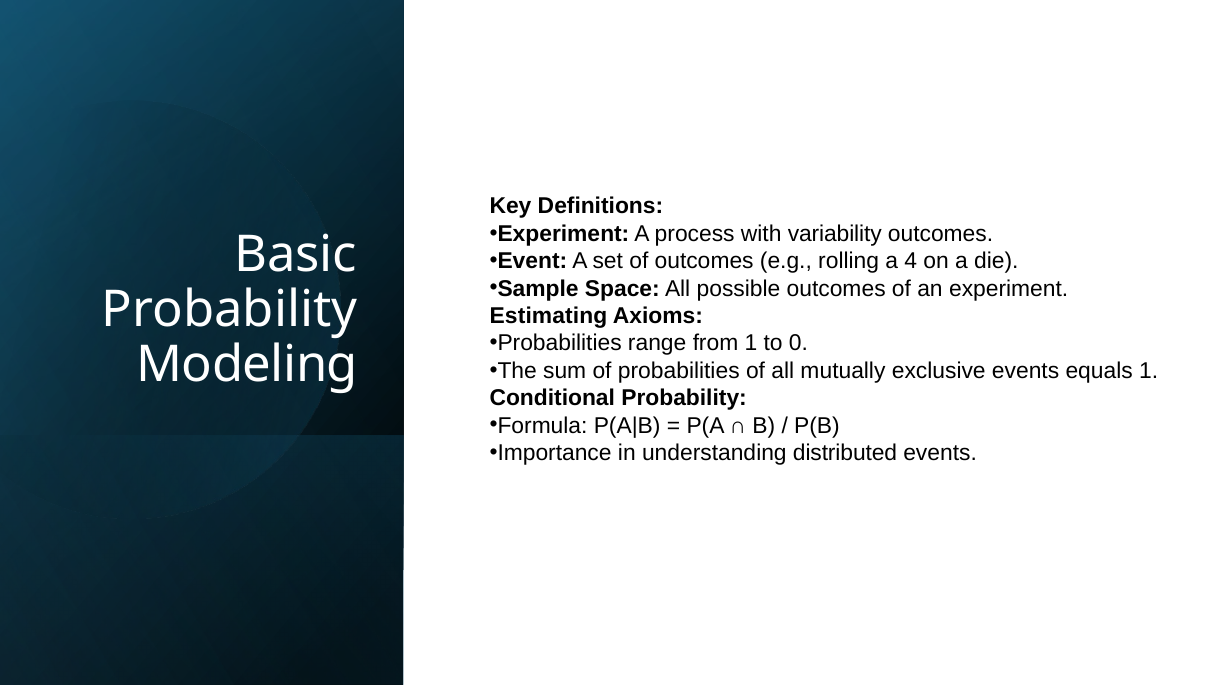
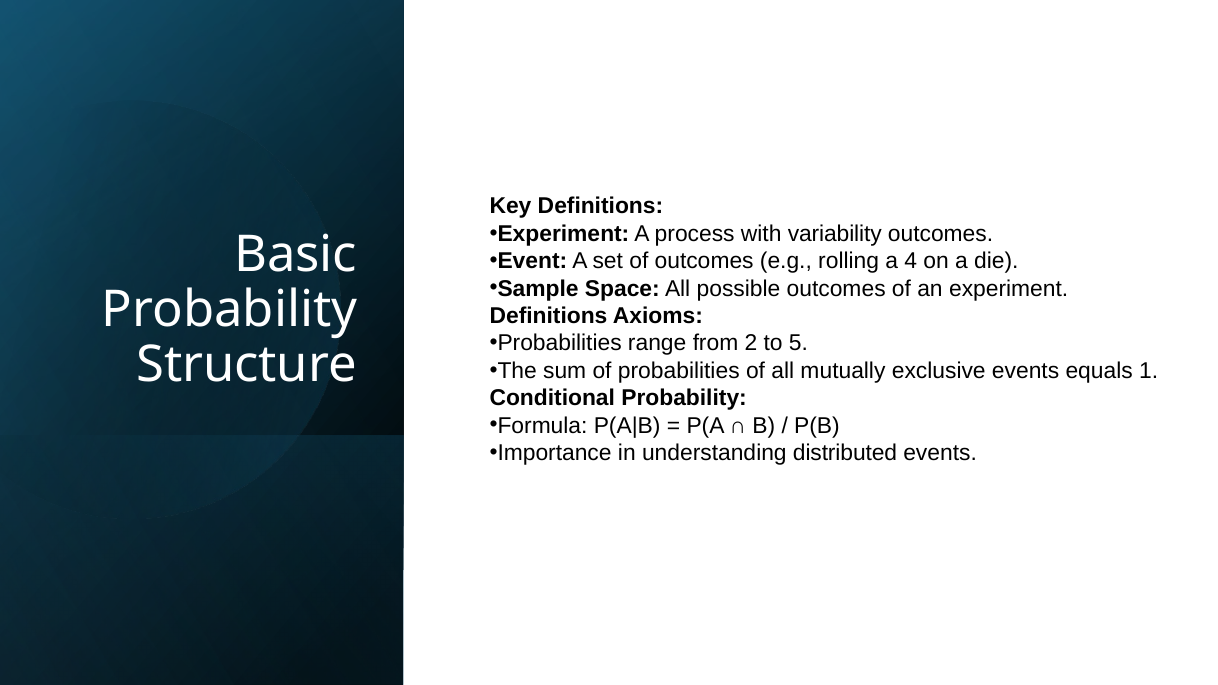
Estimating: Estimating -> Definitions (549, 316)
from 1: 1 -> 2 (751, 344)
0: 0 -> 5 (798, 344)
Modeling: Modeling -> Structure (247, 365)
